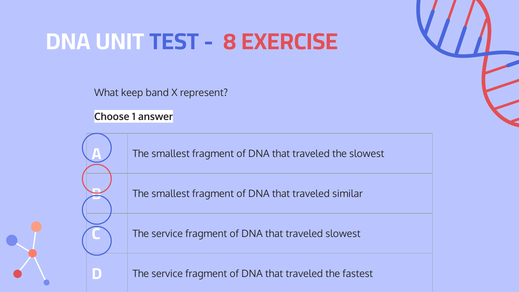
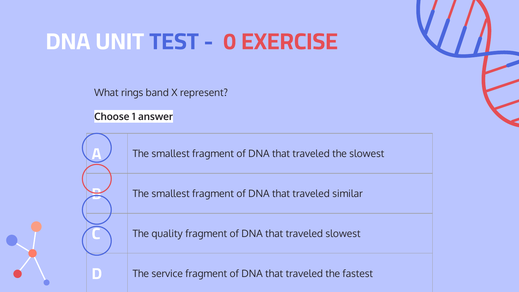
8: 8 -> 0 (230, 42)
keep: keep -> rings (132, 93)
C The service: service -> quality (167, 234)
